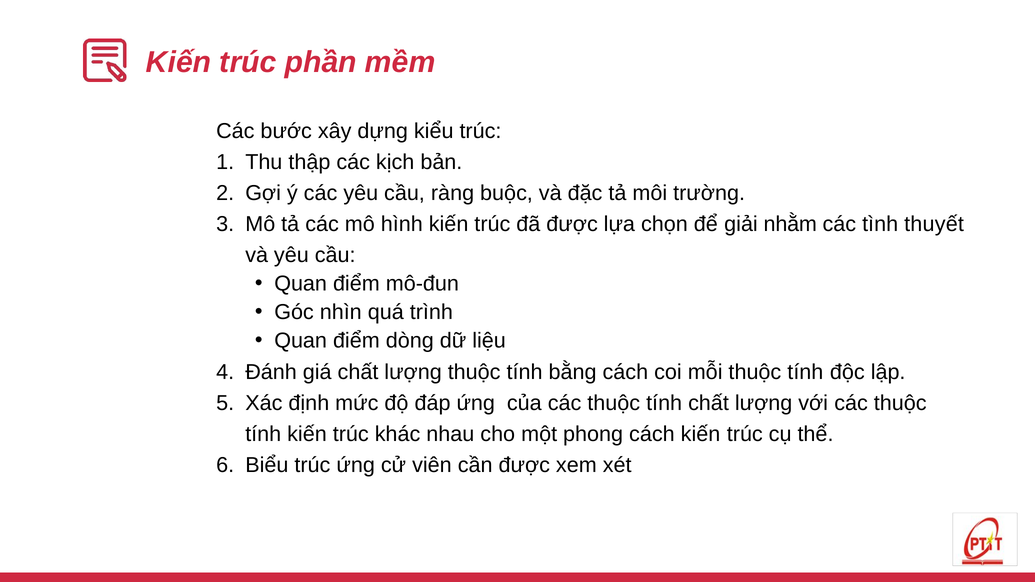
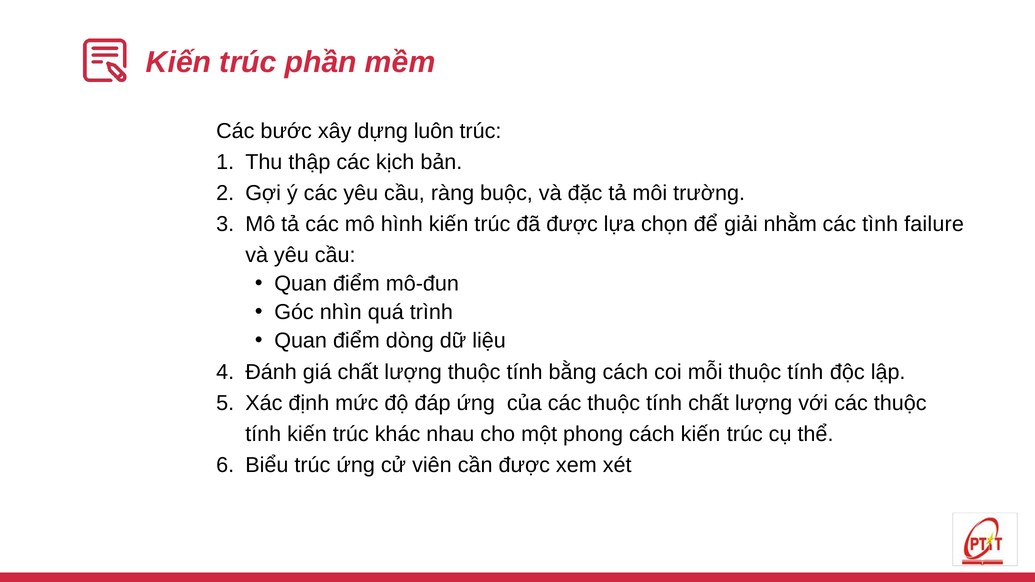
kiểu: kiểu -> luôn (434, 131)
thuyết: thuyết -> failure (934, 224)
